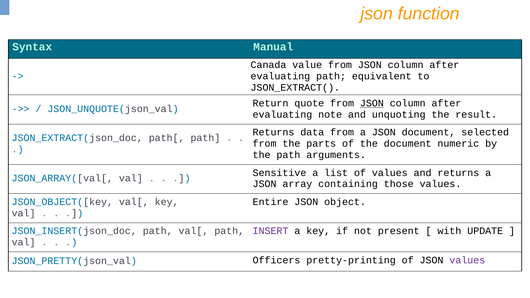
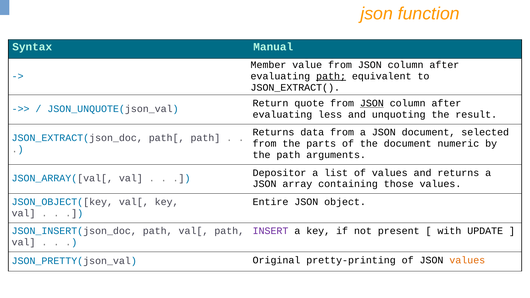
Canada: Canada -> Member (268, 65)
path underline: none -> present (331, 76)
note: note -> less (330, 115)
Sensitive: Sensitive -> Depositor (279, 173)
Officers: Officers -> Original (276, 260)
values colour: purple -> orange (467, 260)
